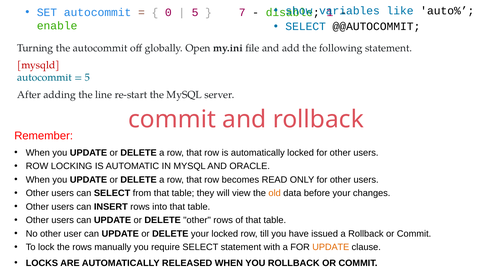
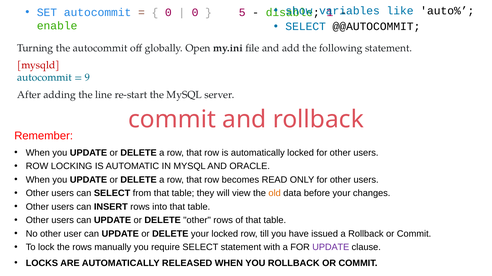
5: 5 -> 0 (195, 12)
7: 7 -> 5 (242, 12)
5: 5 -> 9 (87, 78)
UPDATE colour: orange -> purple (331, 248)
